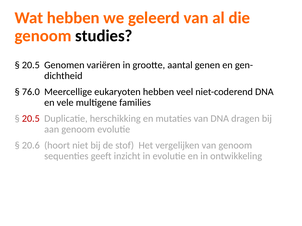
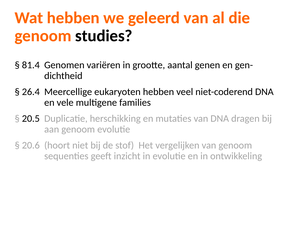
20.5: 20.5 -> 81.4 (31, 65)
76.0: 76.0 -> 26.4 (31, 92)
20.5 colour: red -> black (31, 119)
